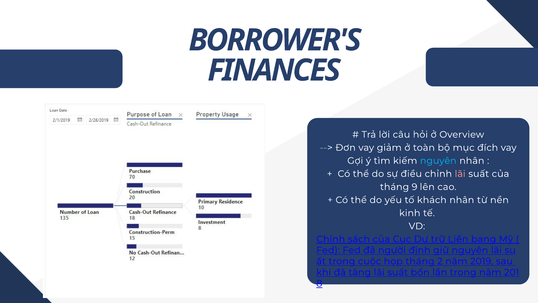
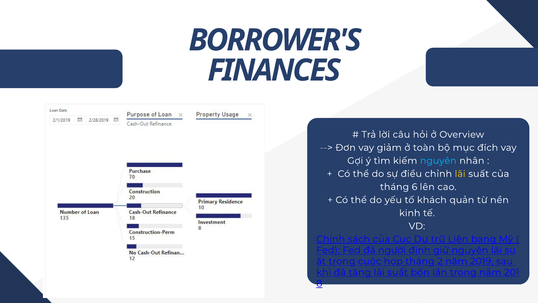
lãi colour: pink -> yellow (460, 174)
9: 9 -> 6 (415, 187)
khách nhân: nhân -> quản (462, 200)
